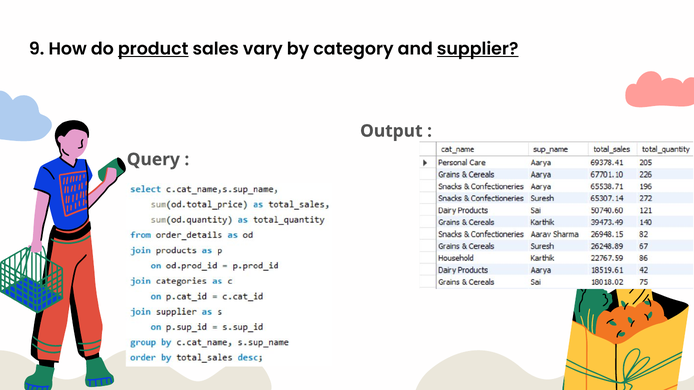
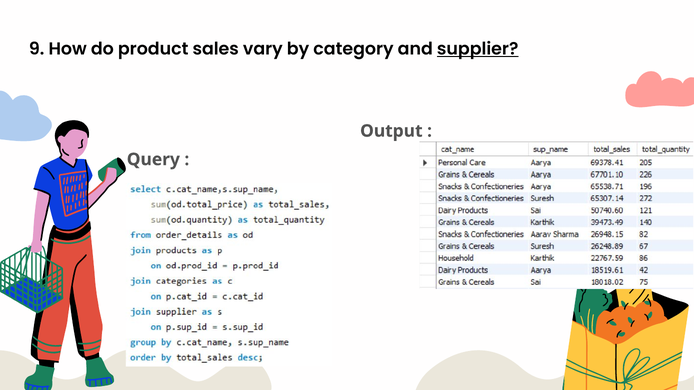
product underline: present -> none (153, 49)
